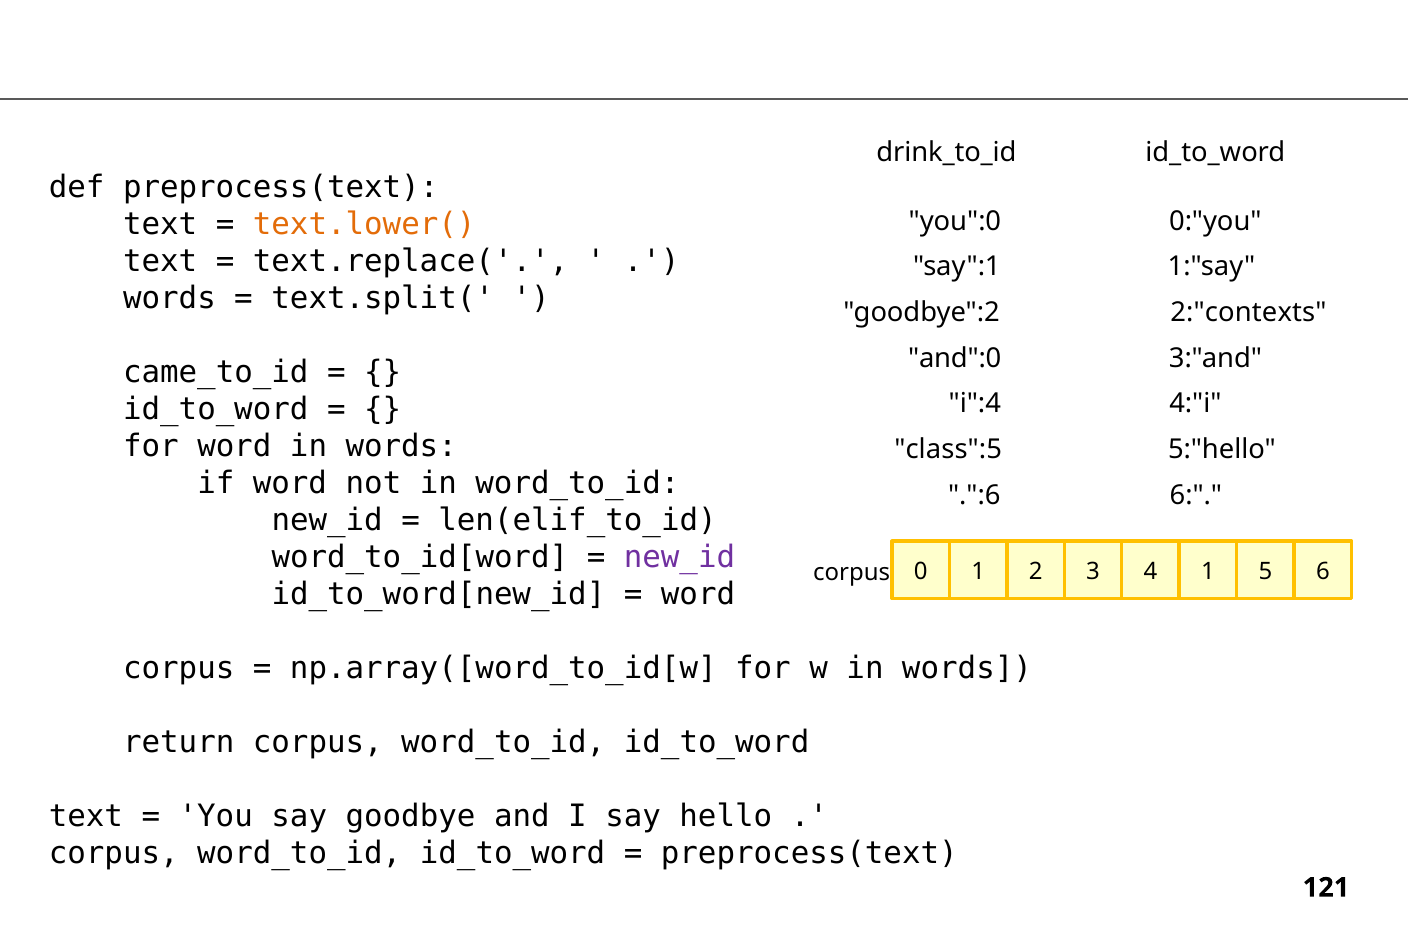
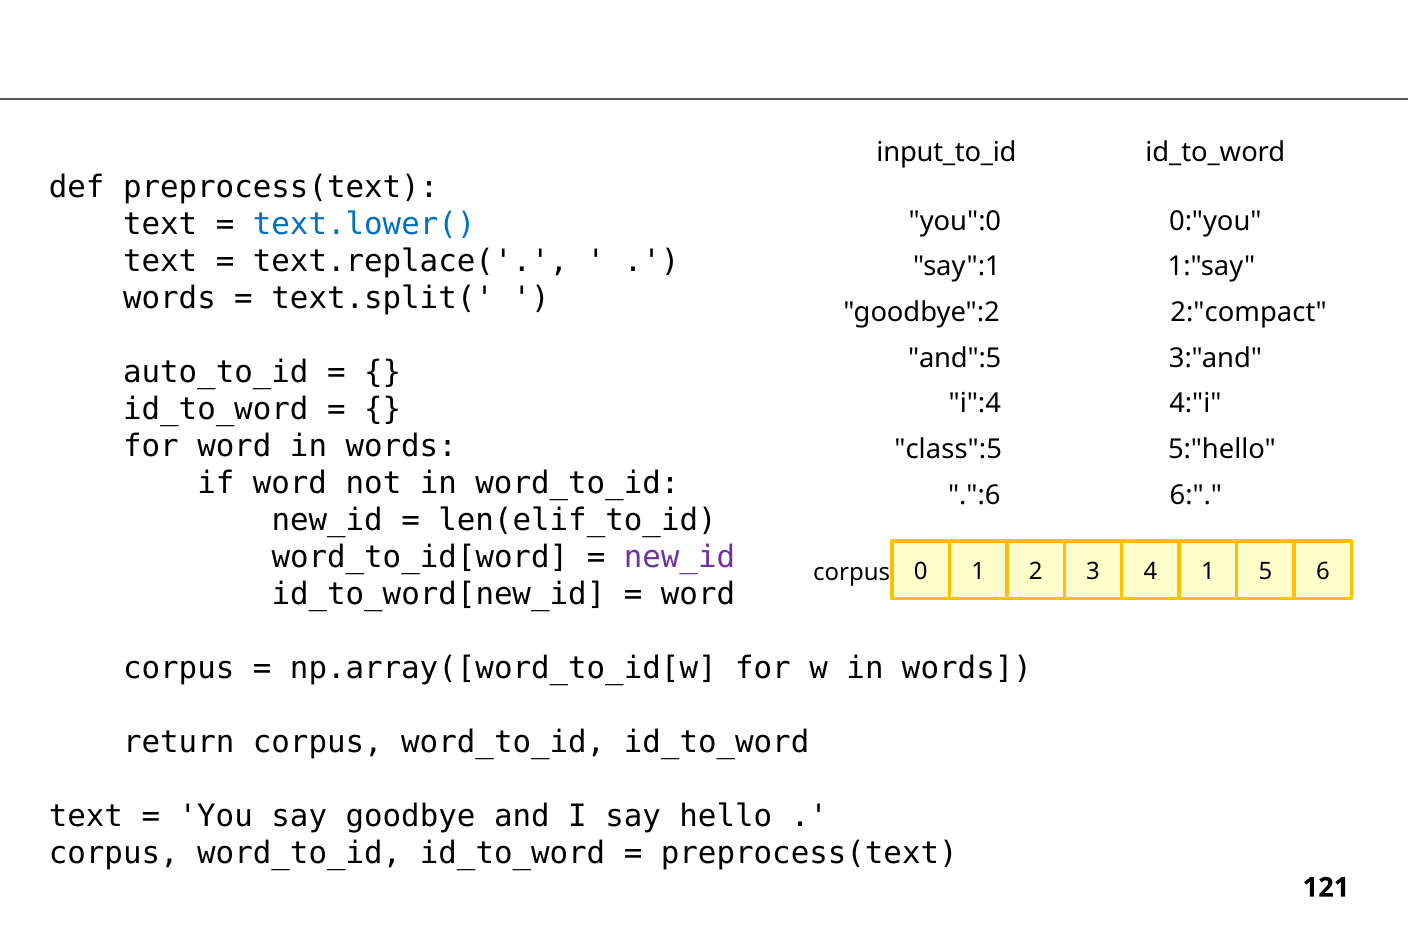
drink_to_id: drink_to_id -> input_to_id (947, 152)
text.lower( colour: orange -> blue (364, 224)
2:"contexts: 2:"contexts -> 2:"compact (1249, 313)
and":0: and":0 -> and":5 (955, 358)
came_to_id: came_to_id -> auto_to_id (216, 372)
